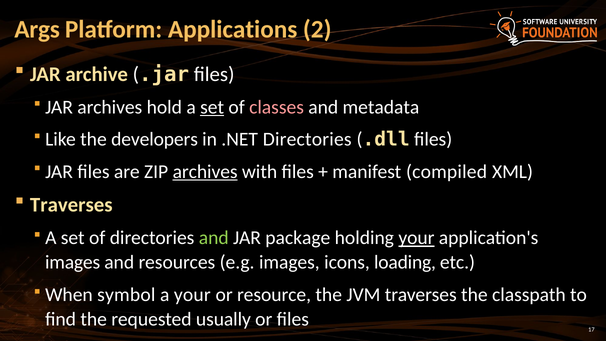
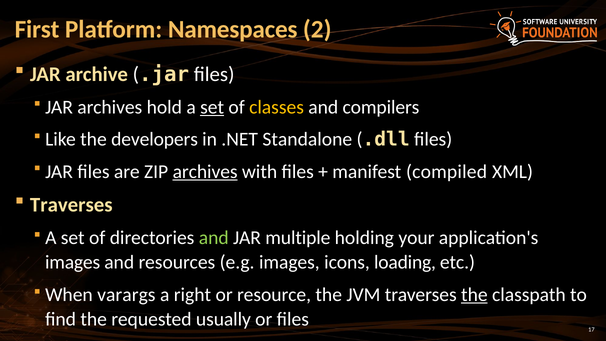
Args: Args -> First (37, 29)
Applications: Applications -> Namespaces (233, 29)
classes colour: pink -> yellow (277, 107)
metadata: metadata -> compilers (381, 107)
.NET Directories: Directories -> Standalone (307, 139)
package: package -> multiple (298, 238)
your underline: present -> none (416, 238)
symbol: symbol -> varargs (126, 295)
a your: your -> right (192, 295)
the underline: none -> present (474, 295)
